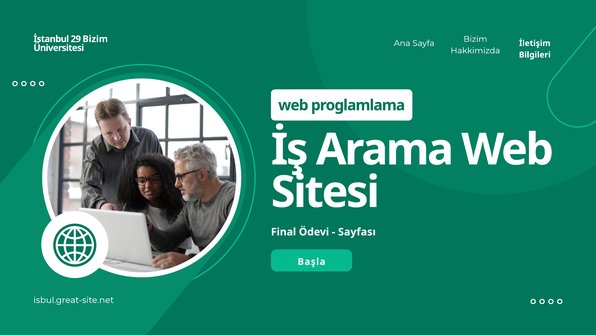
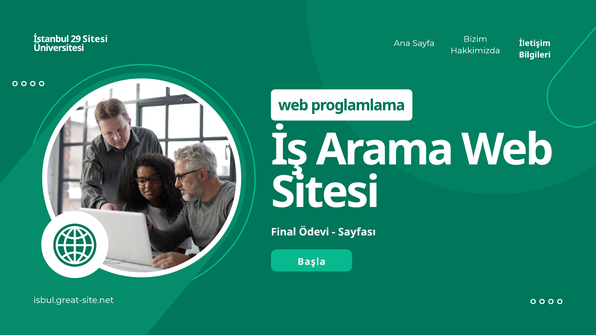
29 Bizim: Bizim -> Sitesi (95, 39)
